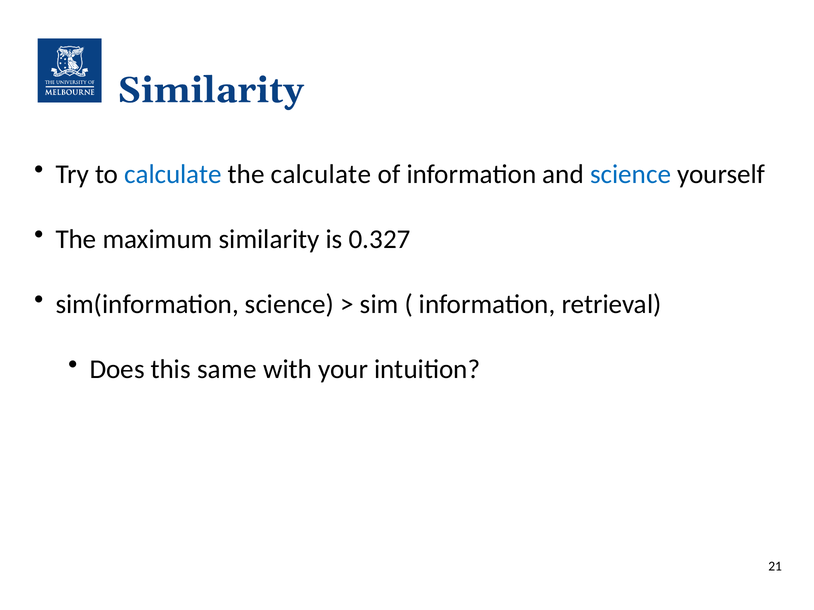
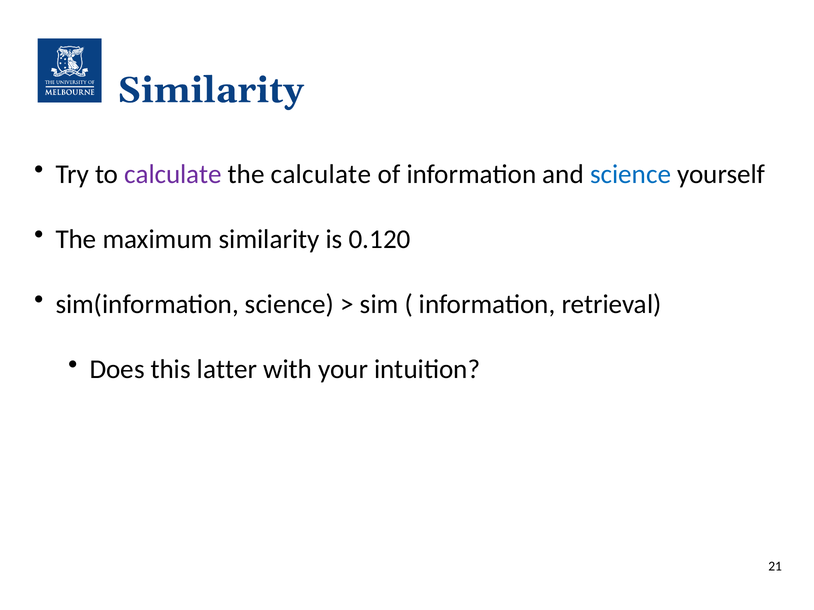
calculate colour: blue -> purple (173, 174)
0.327: 0.327 -> 0.120 (380, 239)
same: same -> latter (227, 370)
